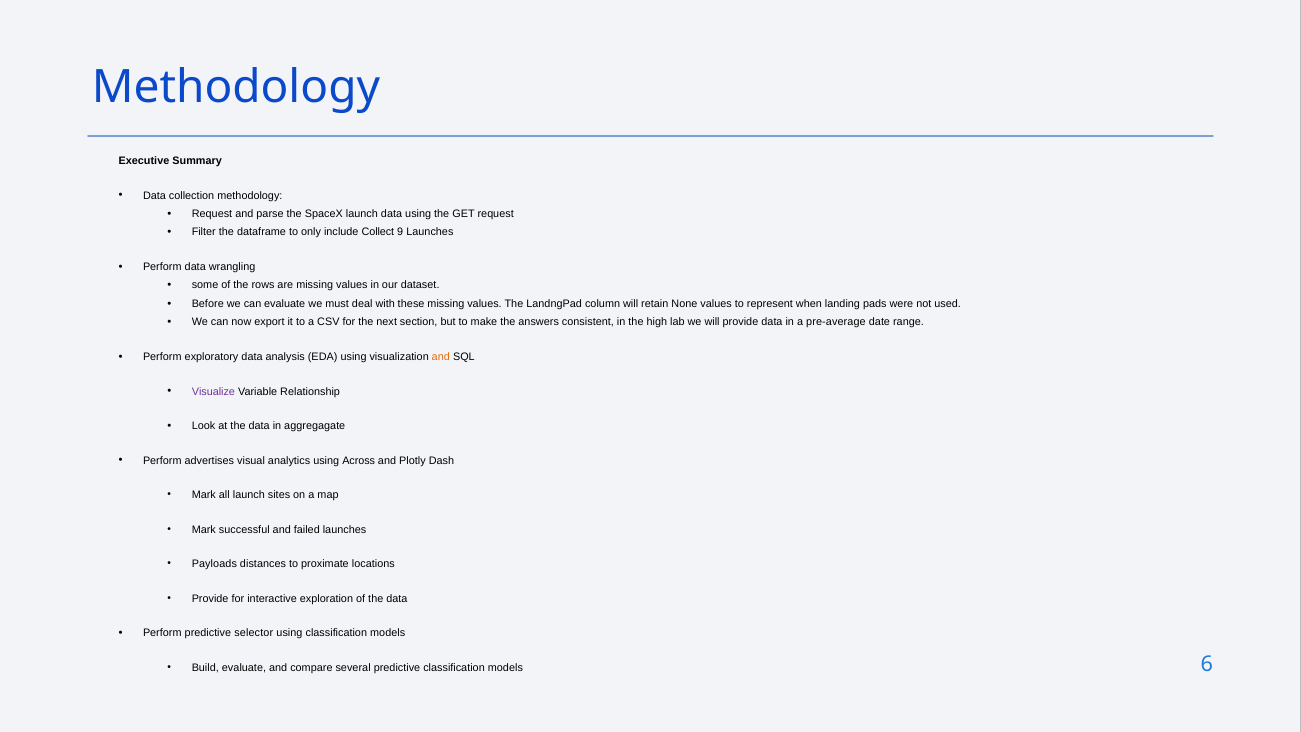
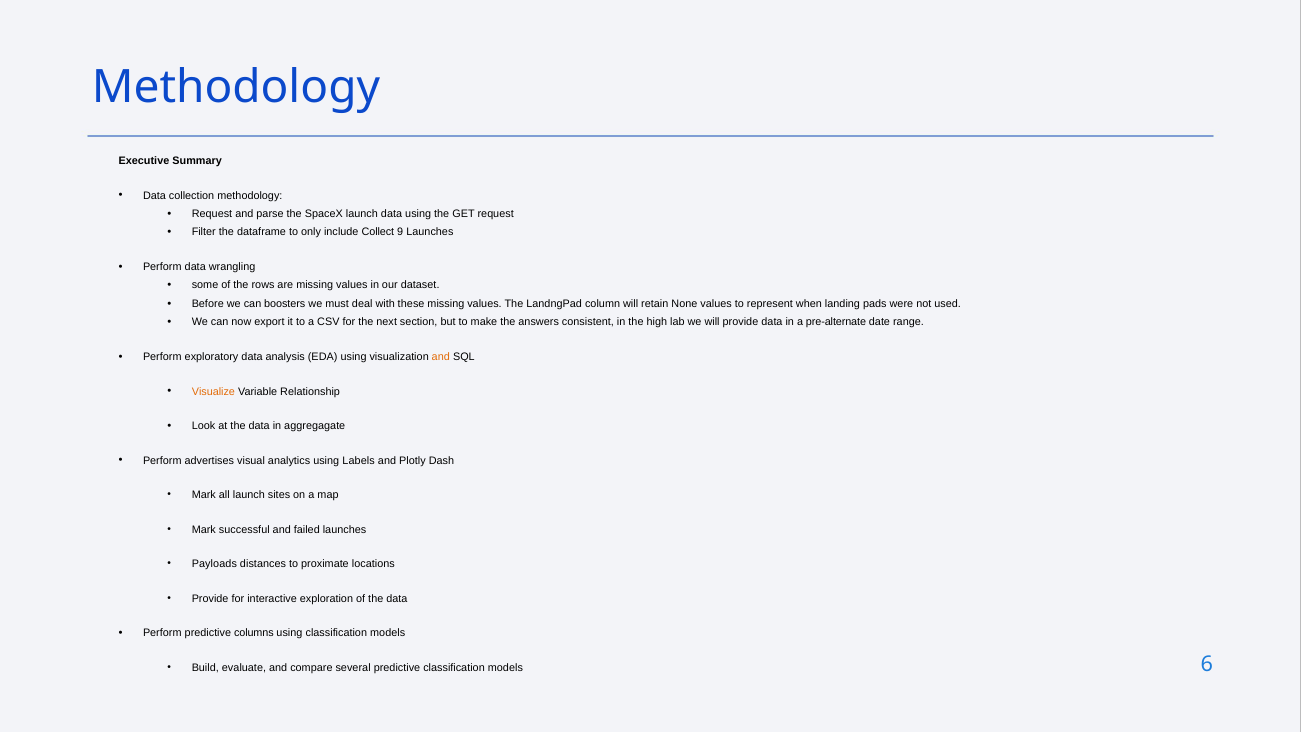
can evaluate: evaluate -> boosters (285, 304)
pre-average: pre-average -> pre-alternate (836, 322)
Visualize colour: purple -> orange (213, 391)
Across: Across -> Labels (359, 460)
selector: selector -> columns (254, 633)
